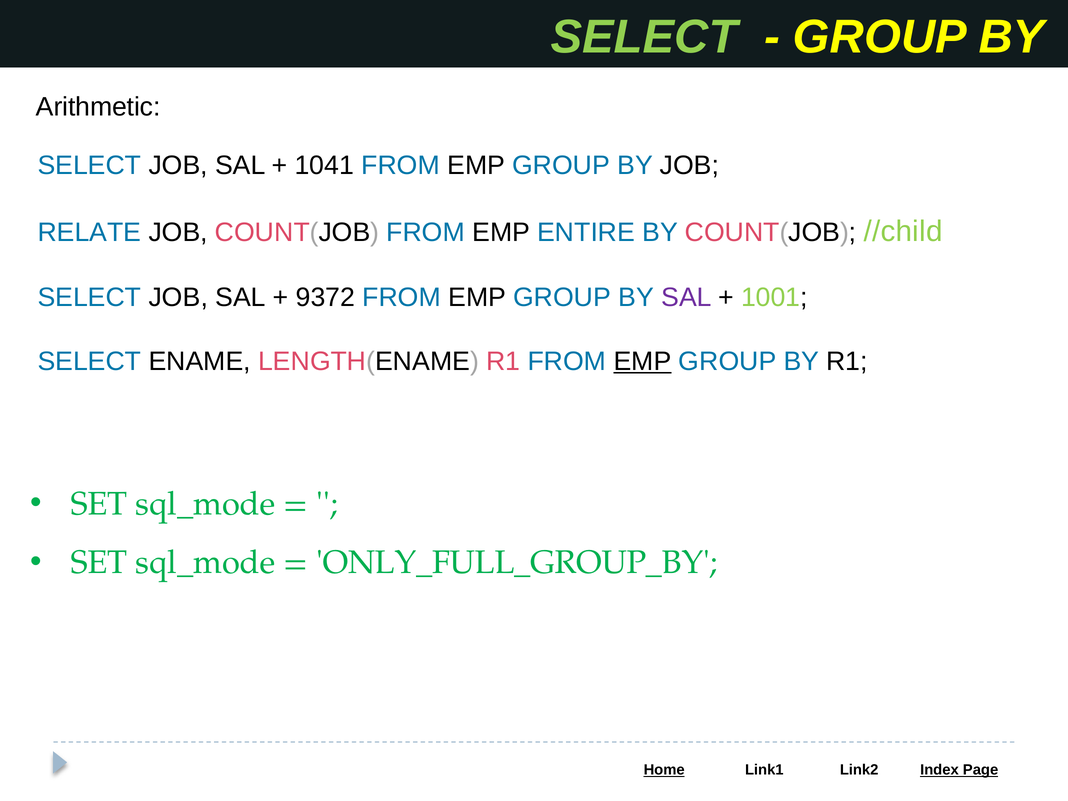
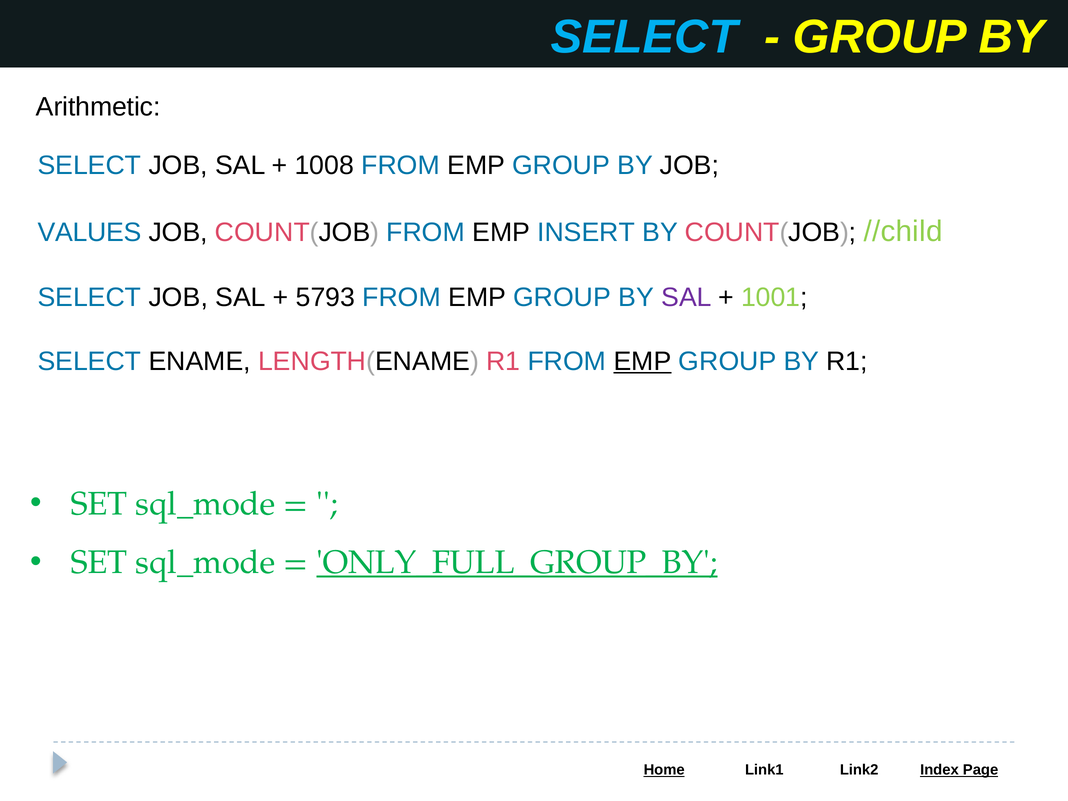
SELECT colour: light green -> light blue (644, 37)
1041: 1041 -> 1008 (324, 166)
RELATE: RELATE -> VALUES (89, 233)
ENTIRE: ENTIRE -> INSERT (586, 233)
9372: 9372 -> 5793 (325, 297)
ONLY_FULL_GROUP_BY underline: none -> present (517, 563)
